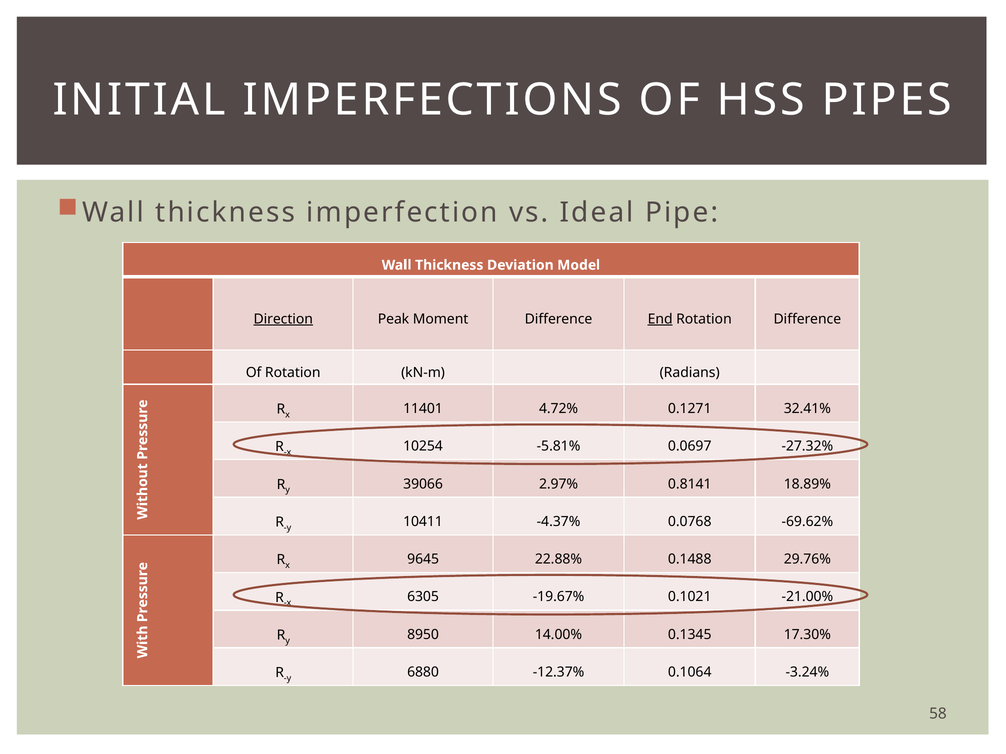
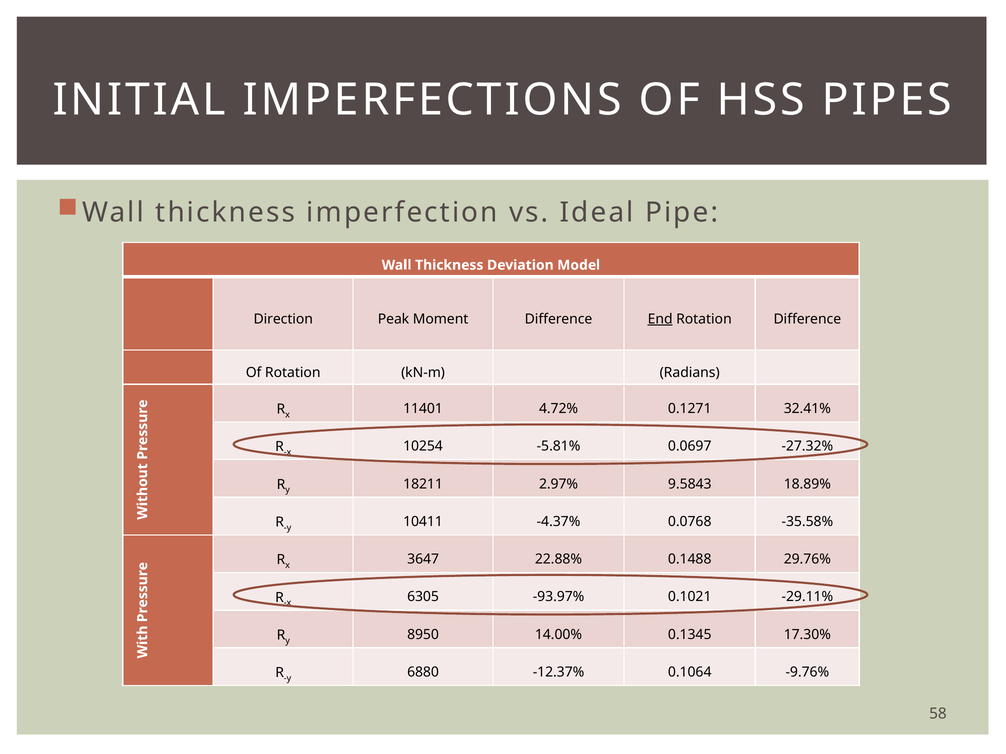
Direction underline: present -> none (283, 319)
39066: 39066 -> 18211 (423, 484)
0.8141: 0.8141 -> 9.5843 (690, 484)
-69.62%: -69.62% -> -35.58% (807, 522)
9645: 9645 -> 3647 (423, 560)
-19.67%: -19.67% -> -93.97% (559, 597)
-21.00%: -21.00% -> -29.11% (807, 597)
-3.24%: -3.24% -> -9.76% (807, 673)
